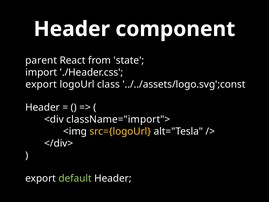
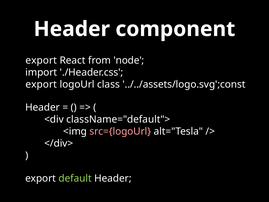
parent: parent -> export (41, 60)
state: state -> node (129, 60)
className="import">: className="import"> -> className="default"> (118, 119)
src={logoUrl colour: yellow -> pink (120, 131)
